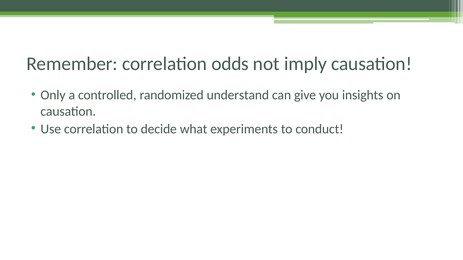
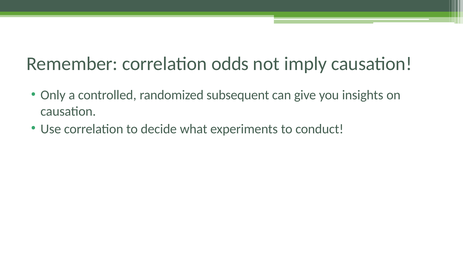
understand: understand -> subsequent (238, 95)
